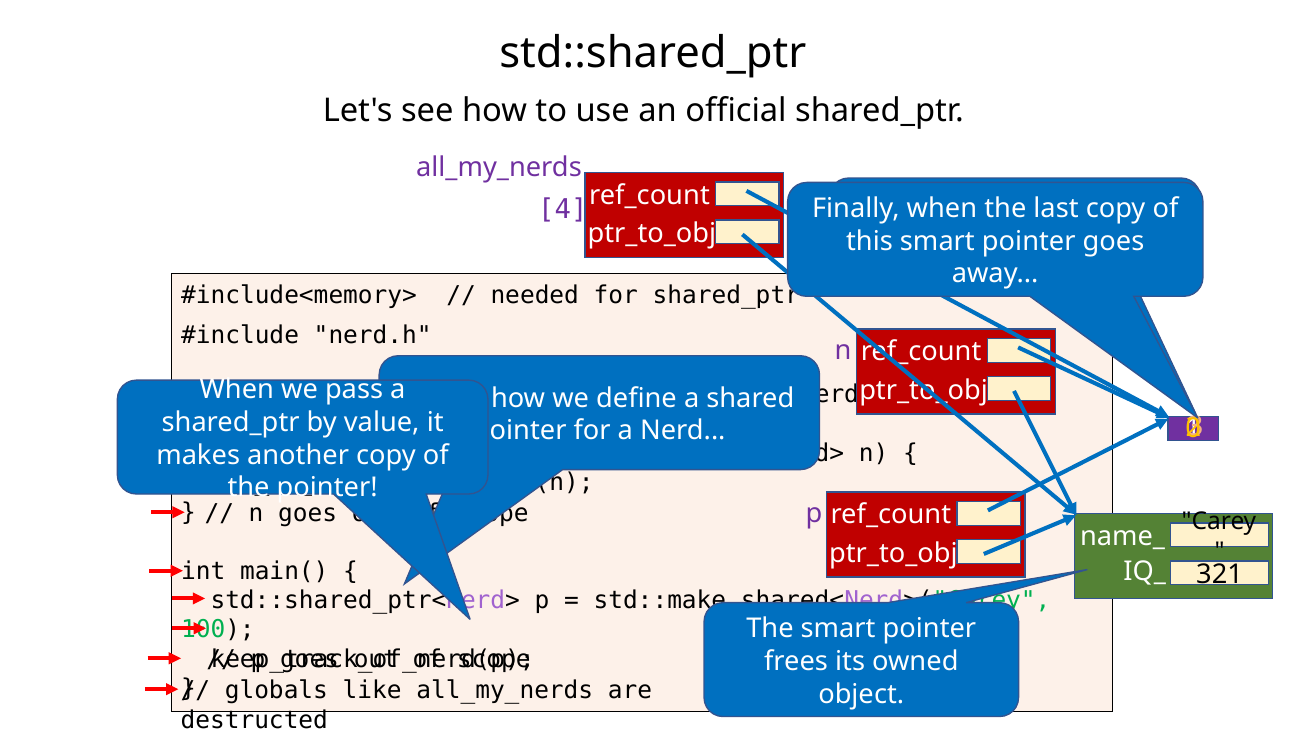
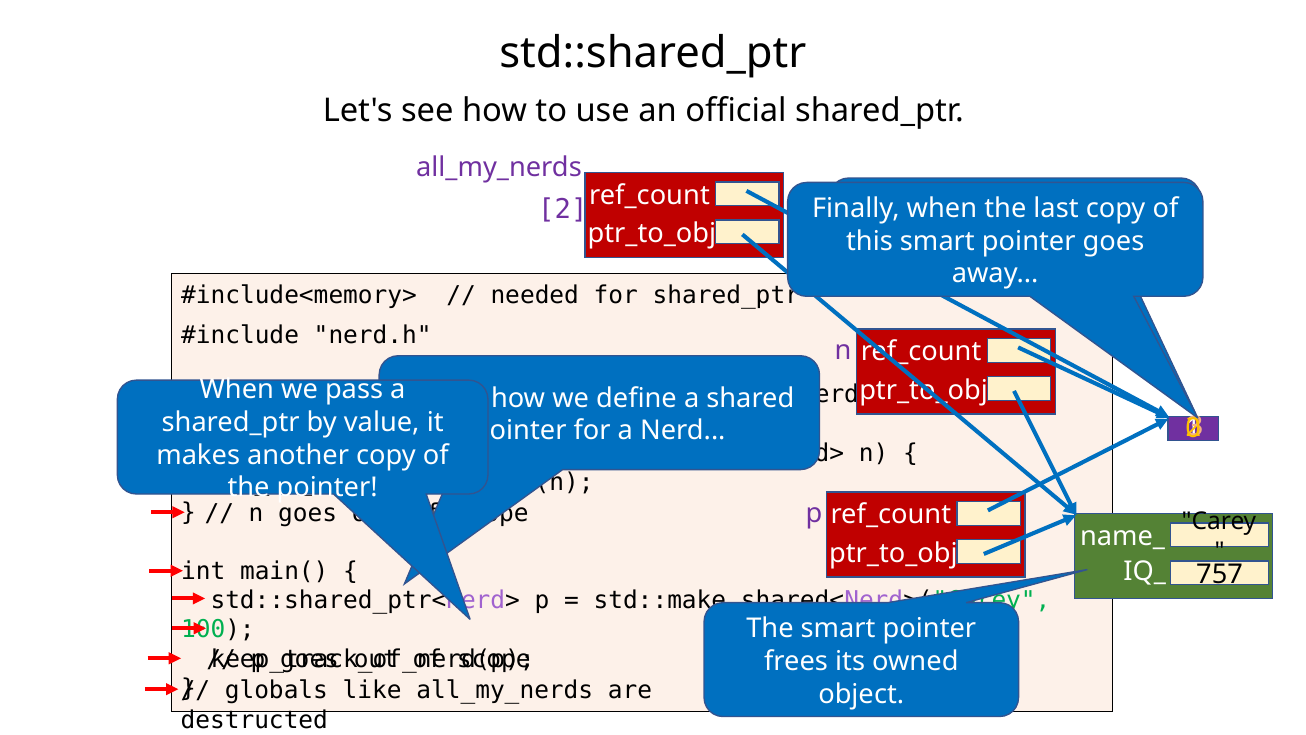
4: 4 -> 2 (563, 210)
321: 321 -> 757 (1220, 574)
